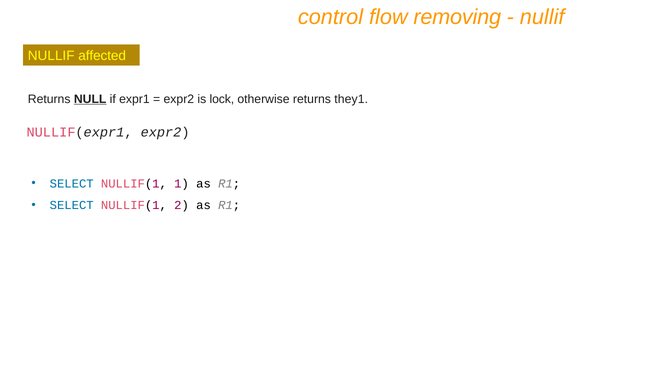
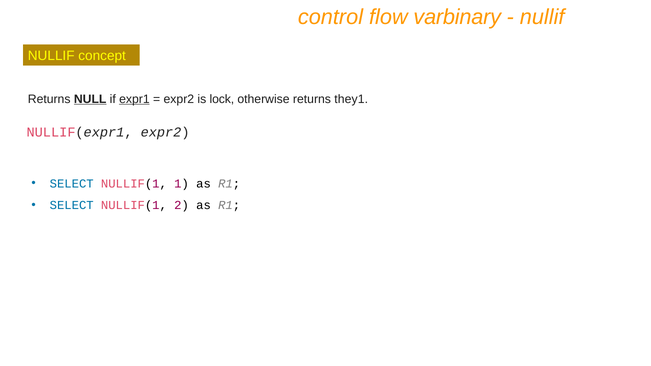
removing: removing -> varbinary (457, 17)
affected: affected -> concept (102, 56)
expr1 underline: none -> present (134, 99)
